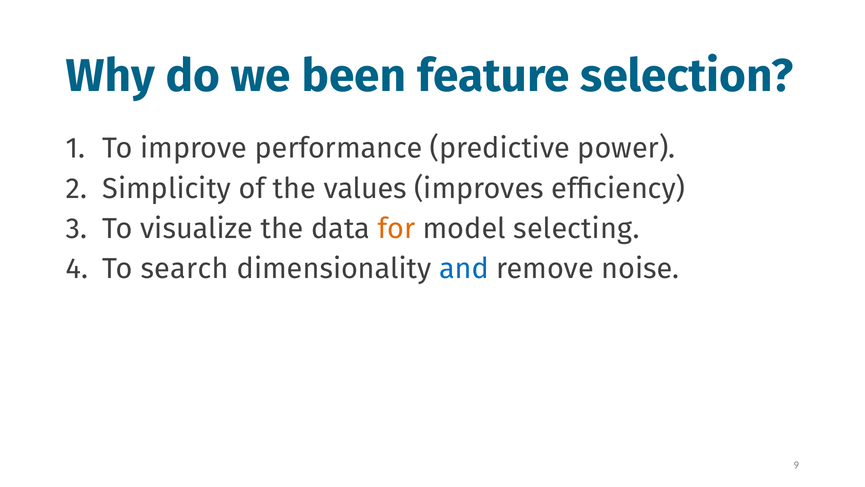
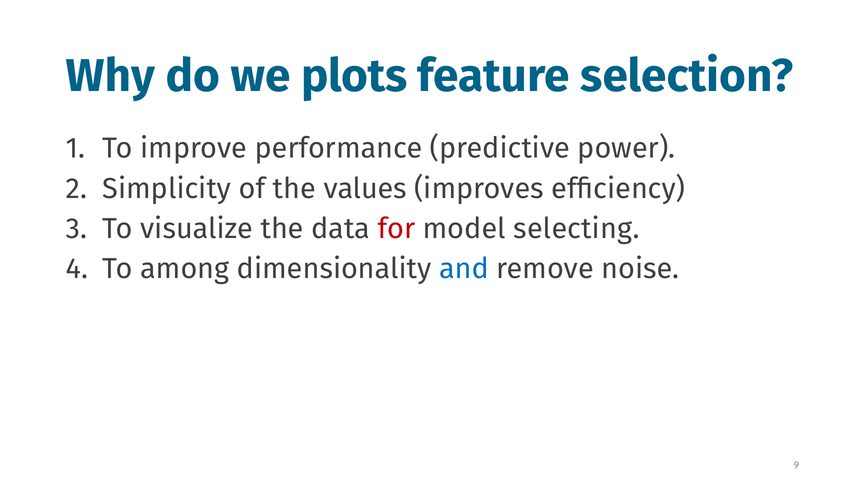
been: been -> plots (354, 76)
for colour: orange -> red (397, 229)
search: search -> among (185, 269)
